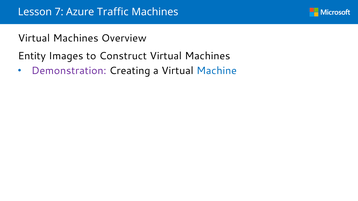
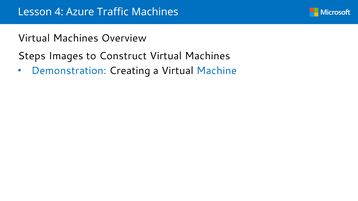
7: 7 -> 4 (59, 12)
Entity: Entity -> Steps (32, 56)
Demonstration colour: purple -> blue (69, 71)
